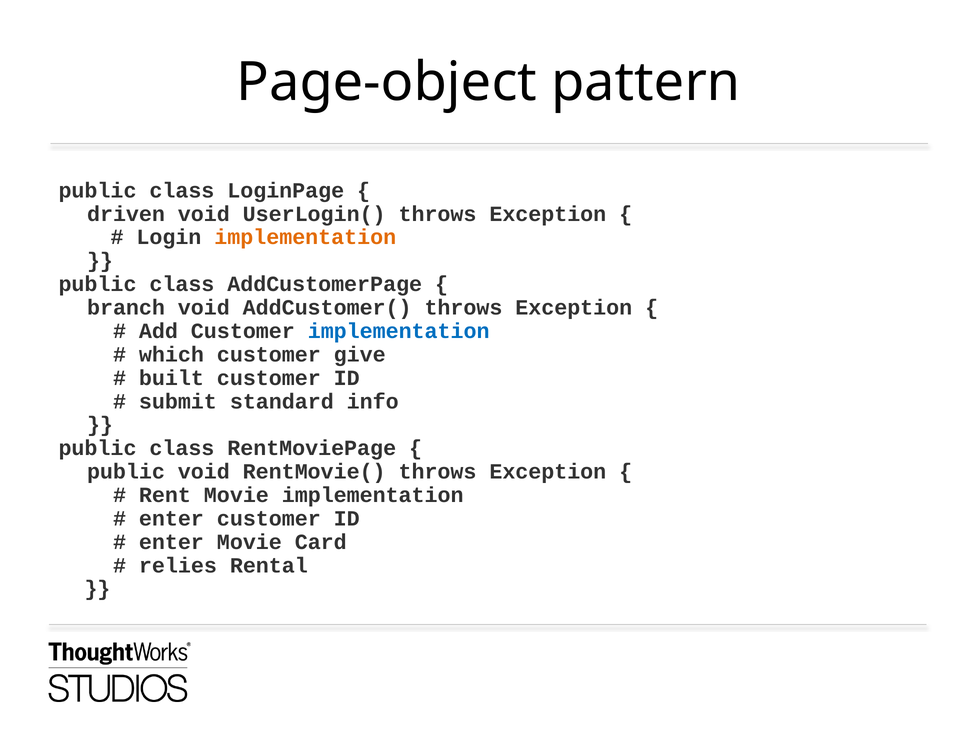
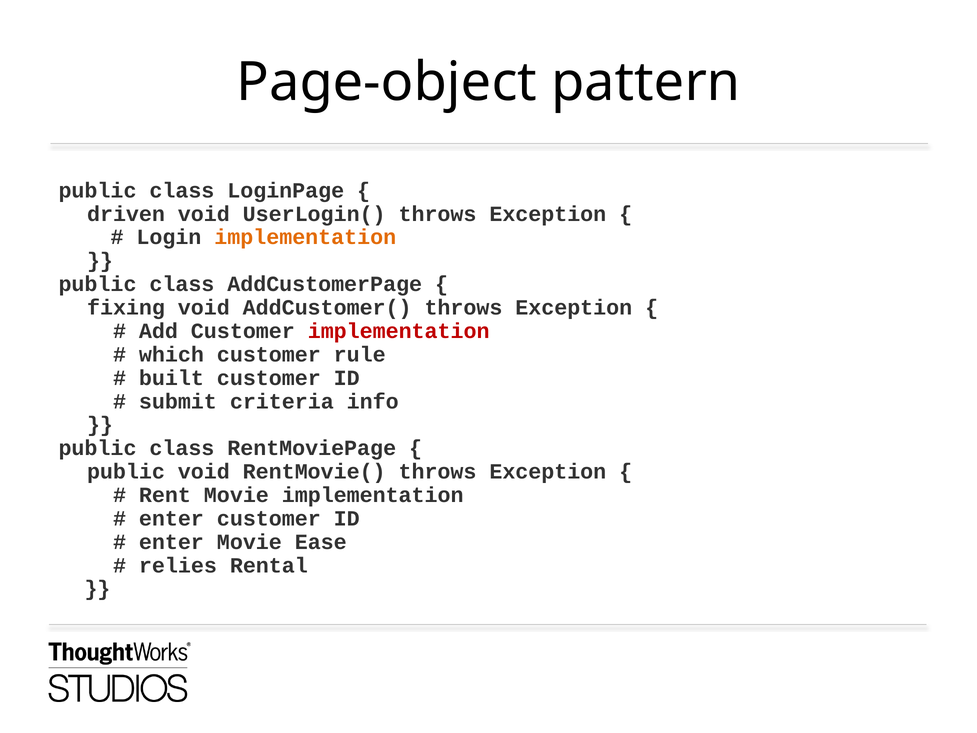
branch: branch -> fixing (126, 308)
implementation colour: blue -> red (399, 331)
give: give -> rule (360, 354)
standard: standard -> criteria (282, 401)
Card: Card -> Ease (321, 542)
